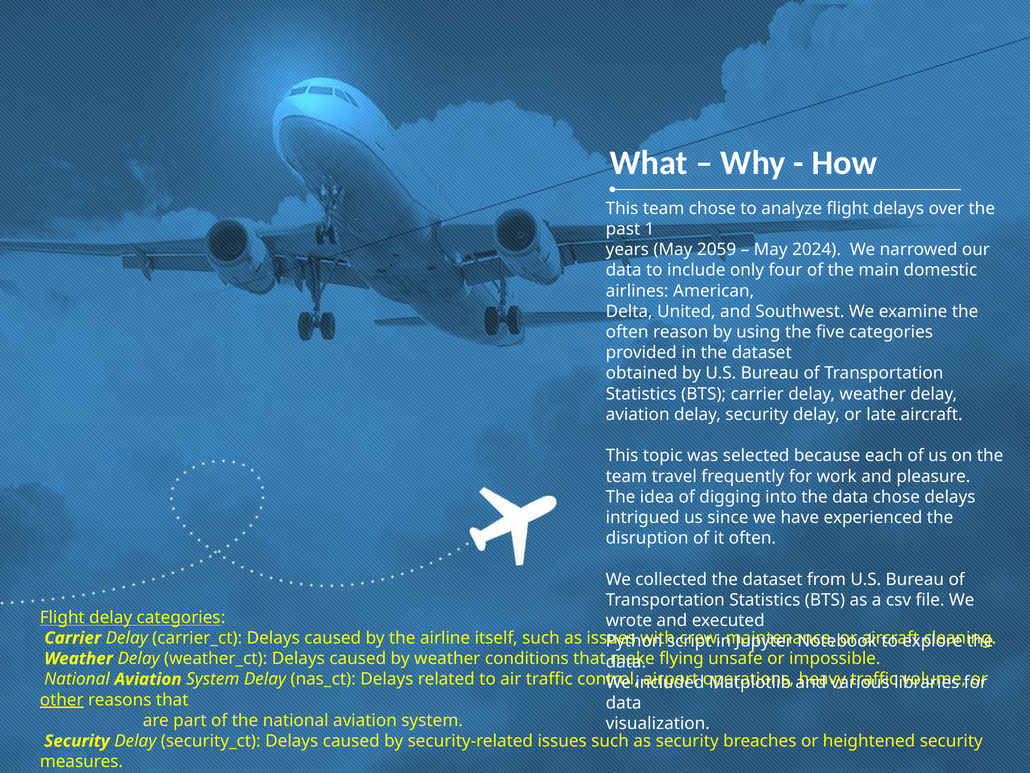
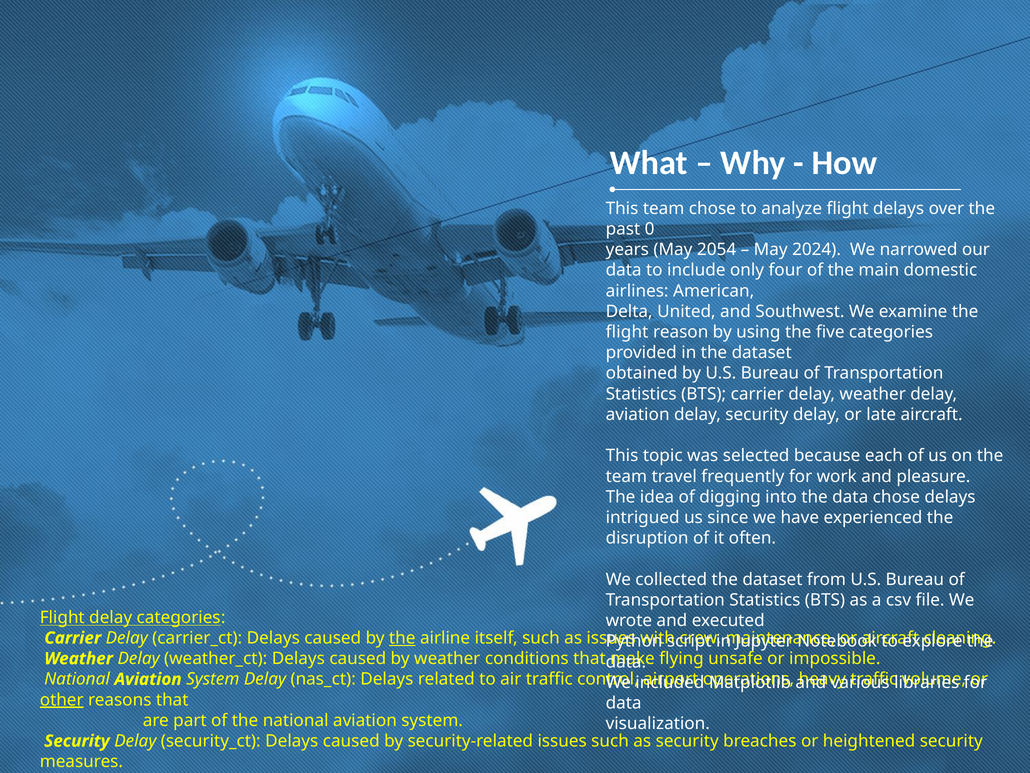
1: 1 -> 0 (650, 229)
2059: 2059 -> 2054 (717, 249)
often: often -> flight (627, 332)
the underline: none -> present (402, 638)
